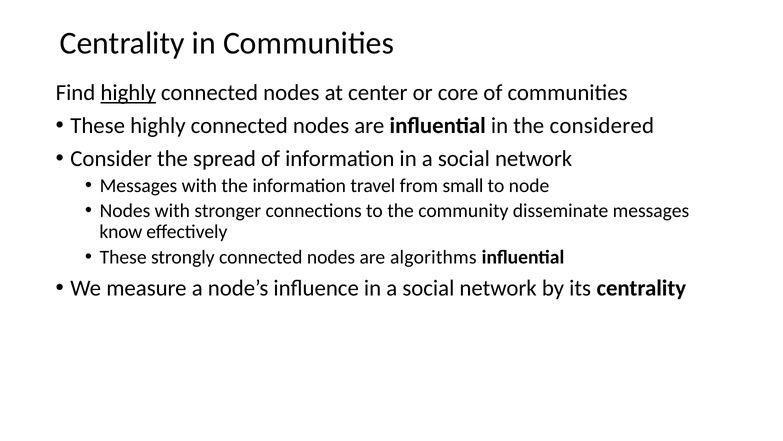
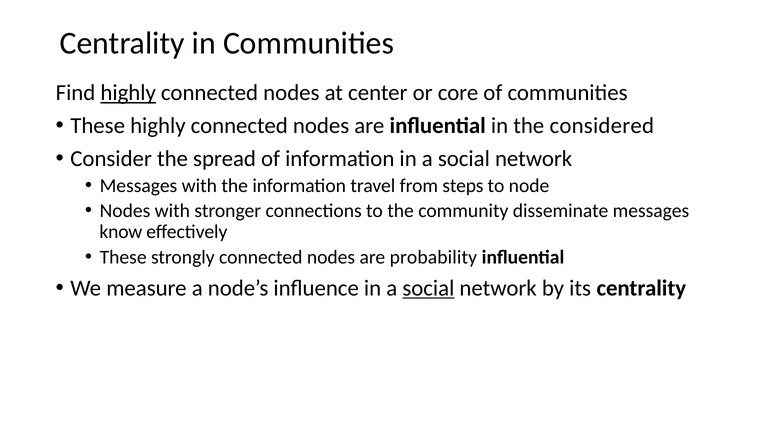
small: small -> steps (463, 185)
algorithms: algorithms -> probability (433, 257)
social underline: none -> present (428, 288)
